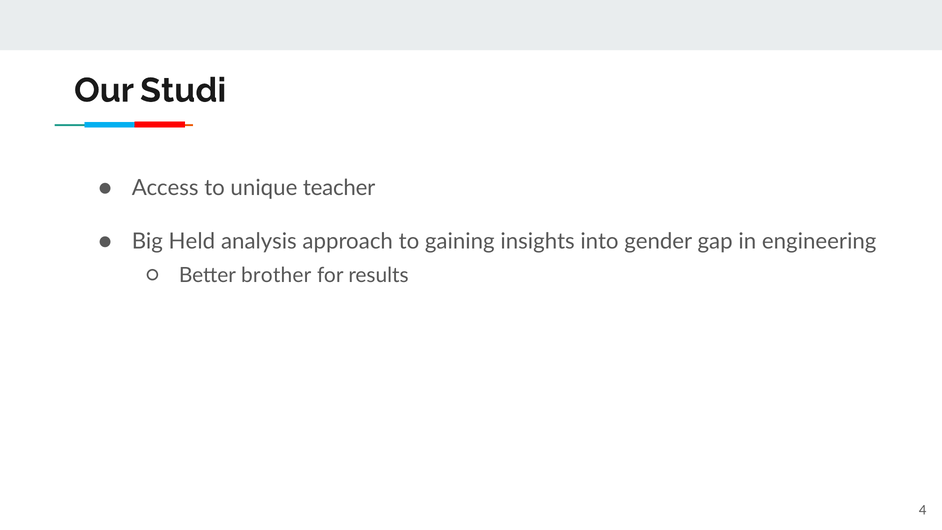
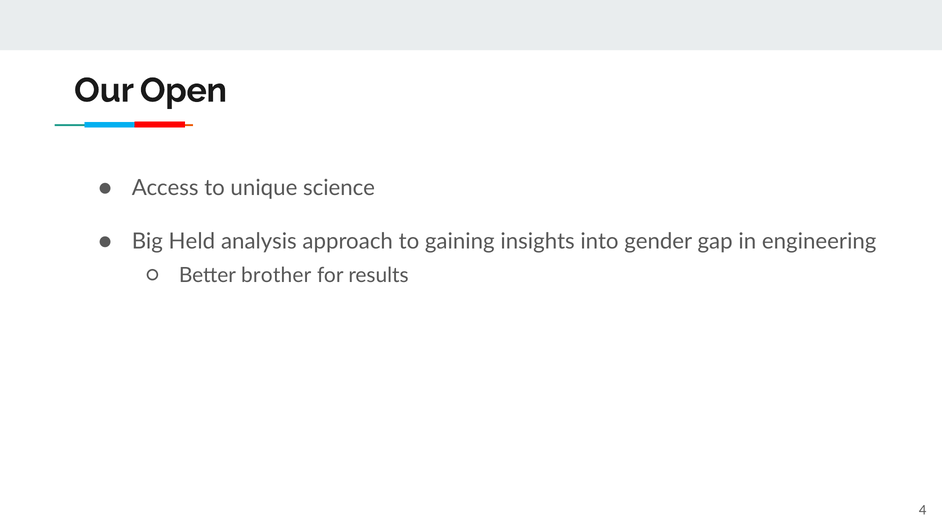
Studi: Studi -> Open (183, 90)
teacher: teacher -> science (339, 188)
